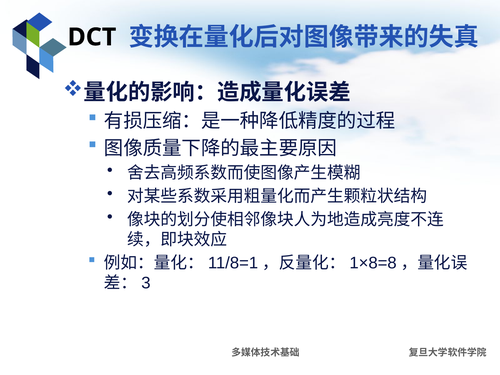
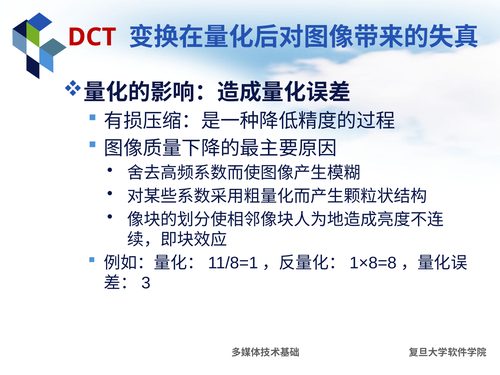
DCT colour: black -> red (92, 37)
